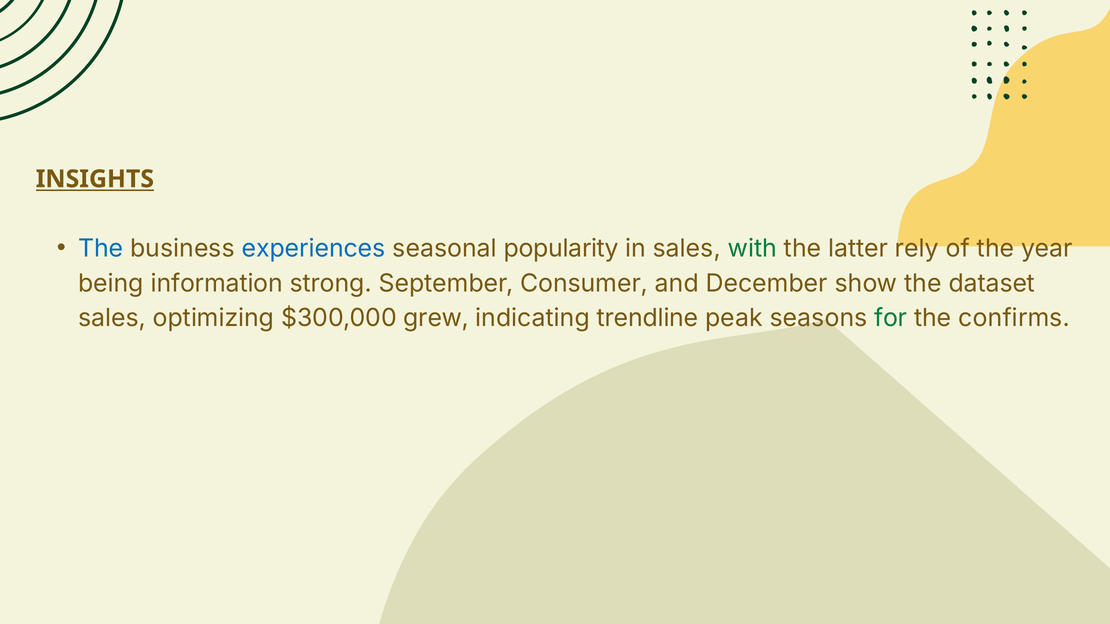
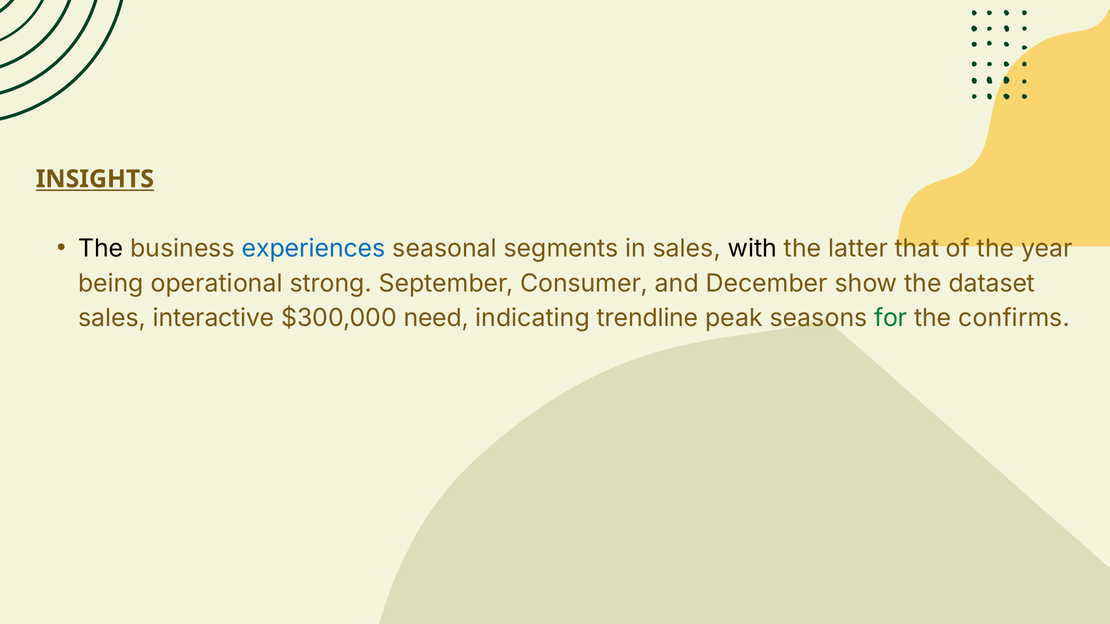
The colour: blue -> black (101, 249)
popularity: popularity -> segments (561, 249)
with colour: green -> black (752, 249)
rely: rely -> that (917, 249)
information: information -> operational (217, 284)
optimizing: optimizing -> interactive (214, 318)
grew: grew -> need (436, 318)
